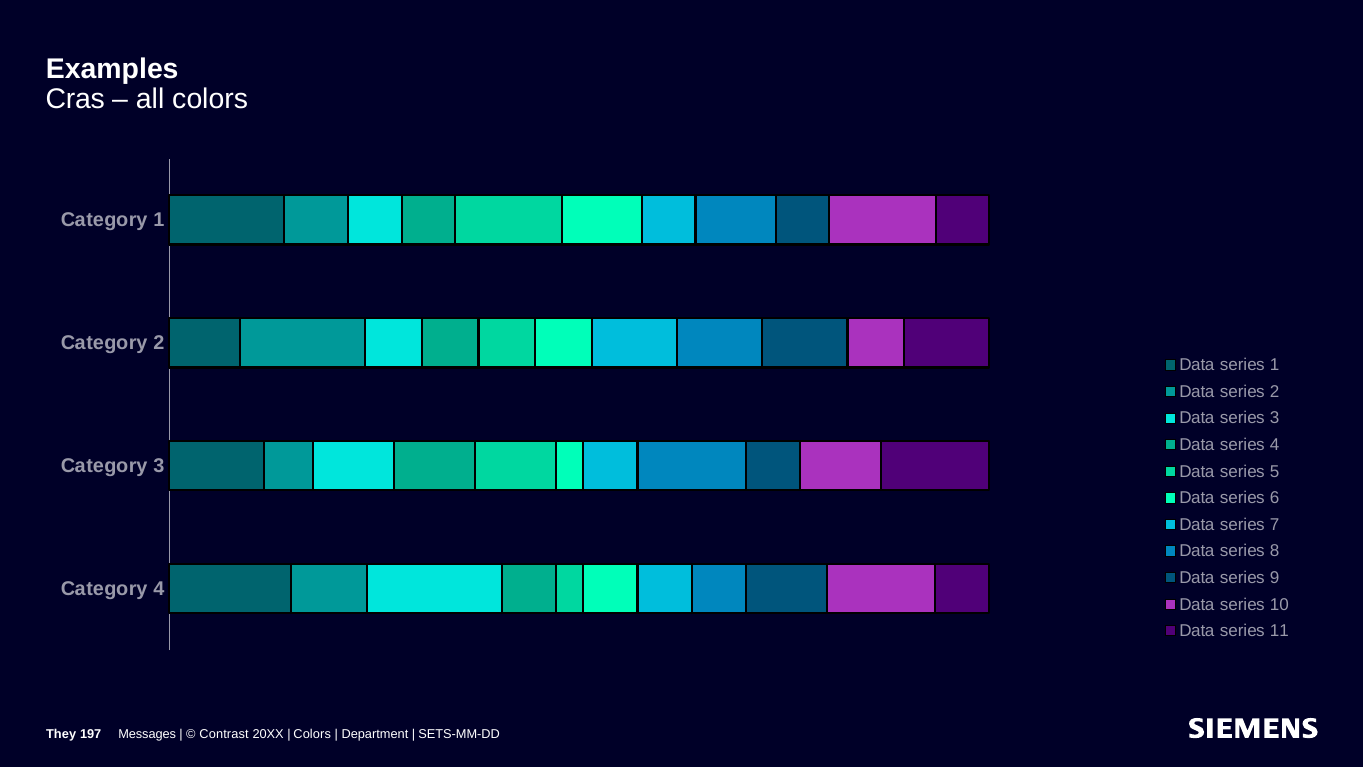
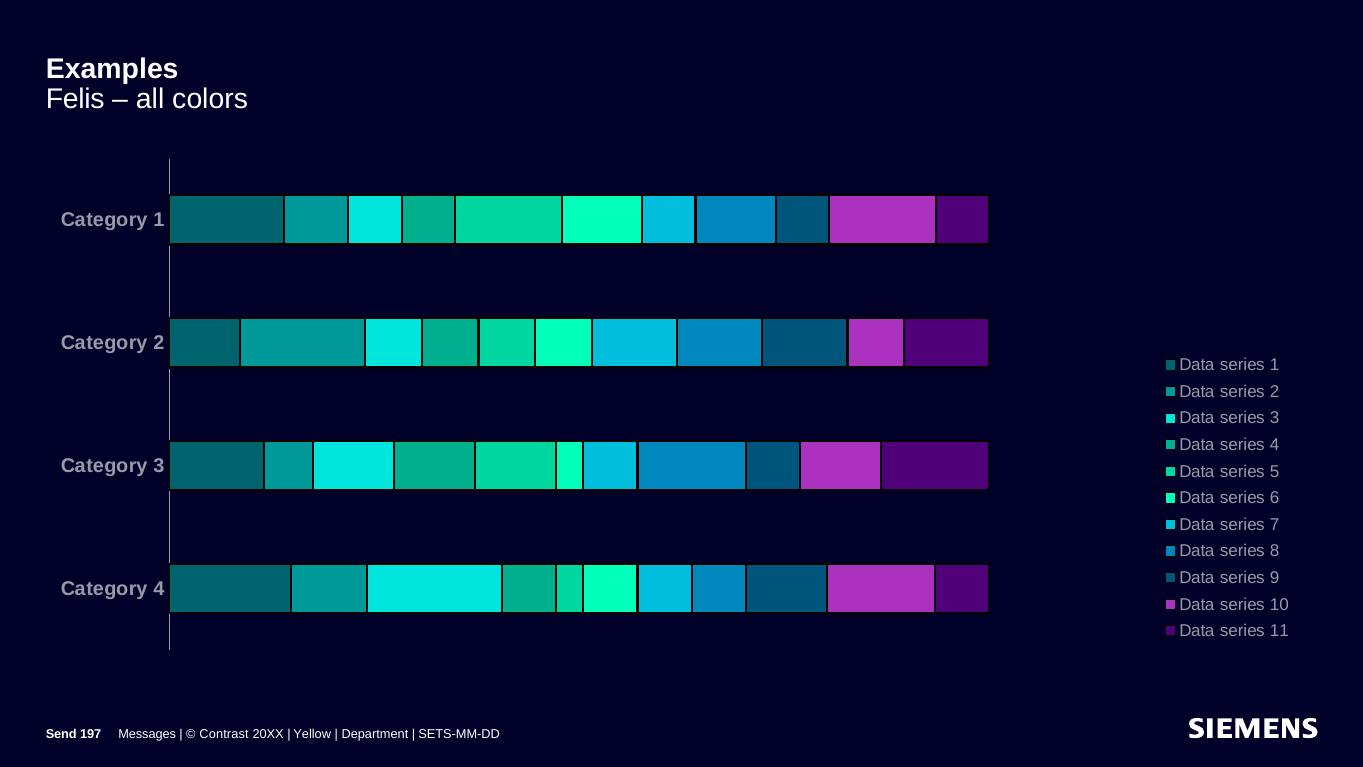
Cras: Cras -> Felis (75, 99)
They: They -> Send (61, 734)
Colors: Colors -> Yellow (312, 734)
